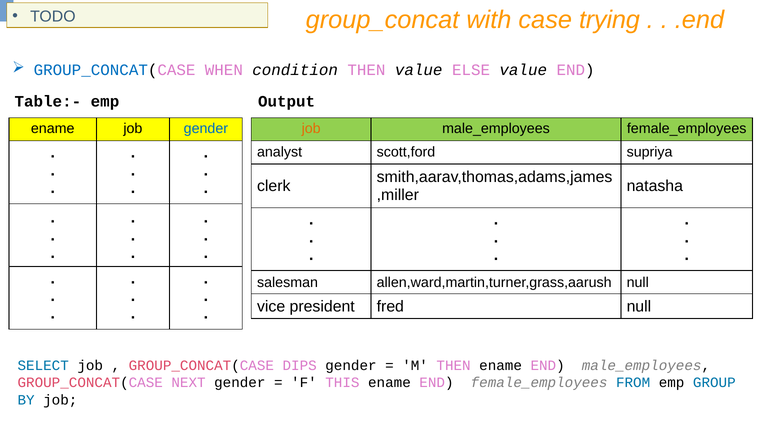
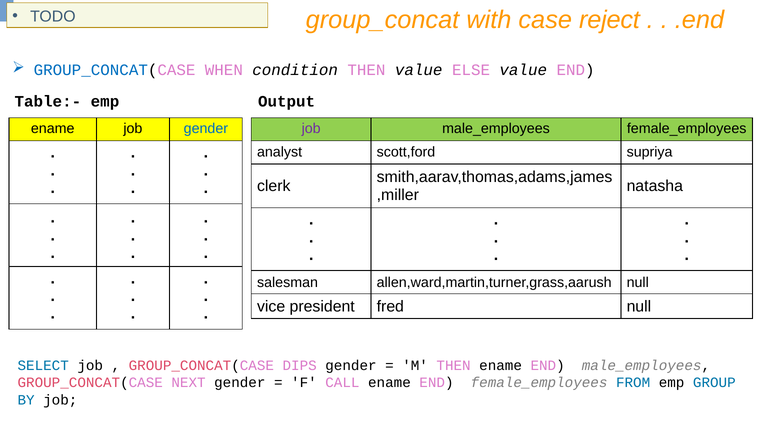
trying: trying -> reject (609, 20)
job colour: orange -> purple (311, 129)
THIS: THIS -> CALL (342, 382)
